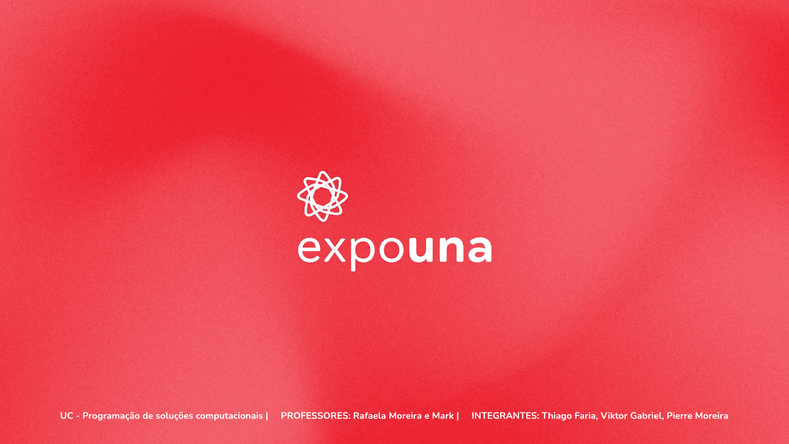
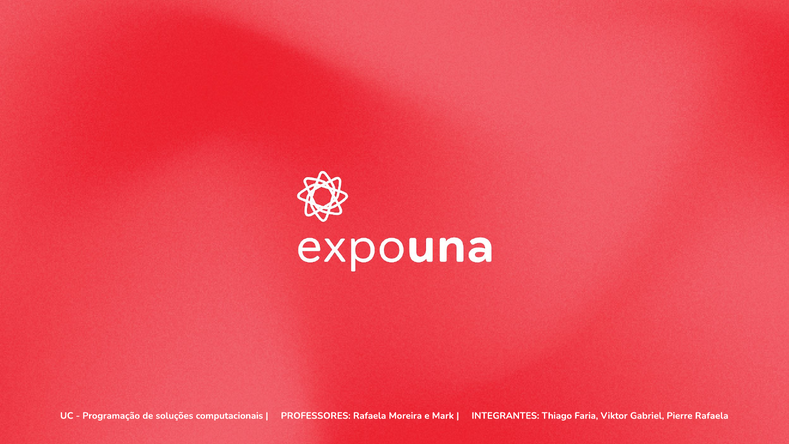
Pierre Moreira: Moreira -> Rafaela (712, 416)
